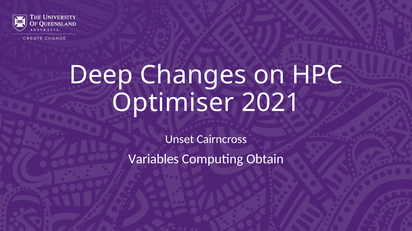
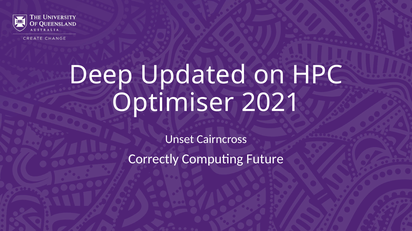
Changes: Changes -> Updated (193, 75)
Variables: Variables -> Correctly (154, 160)
Obtain: Obtain -> Future (265, 160)
